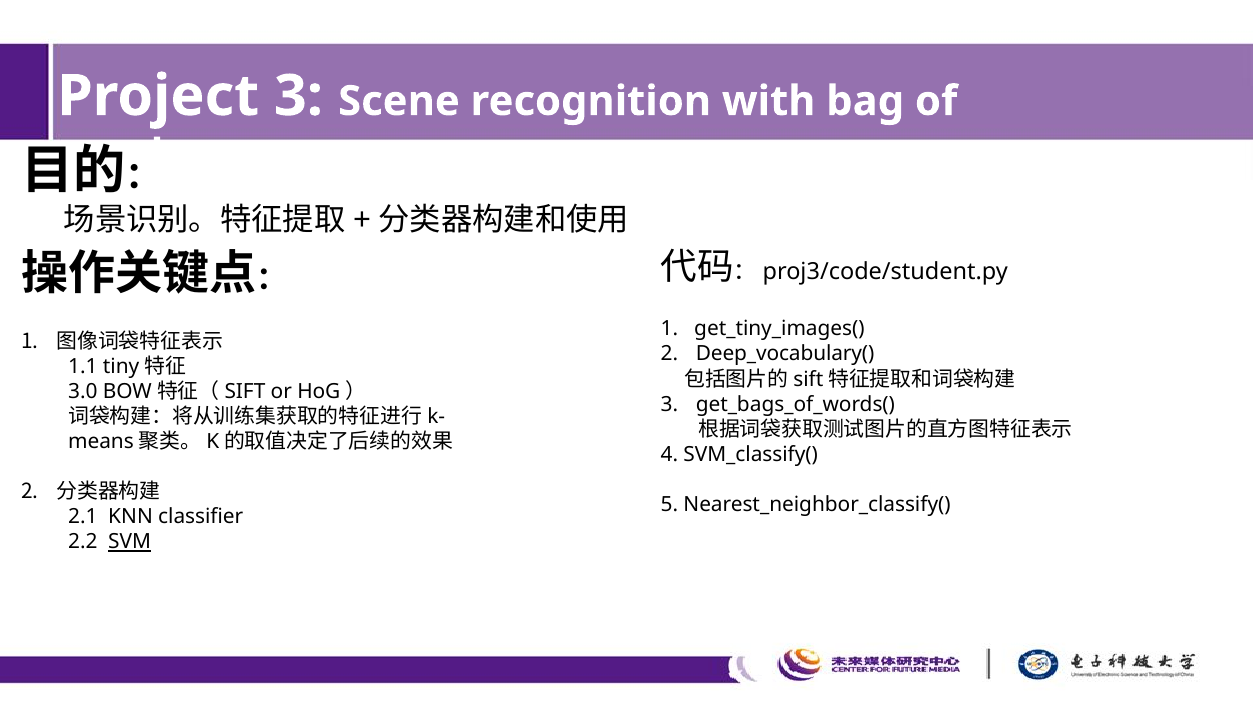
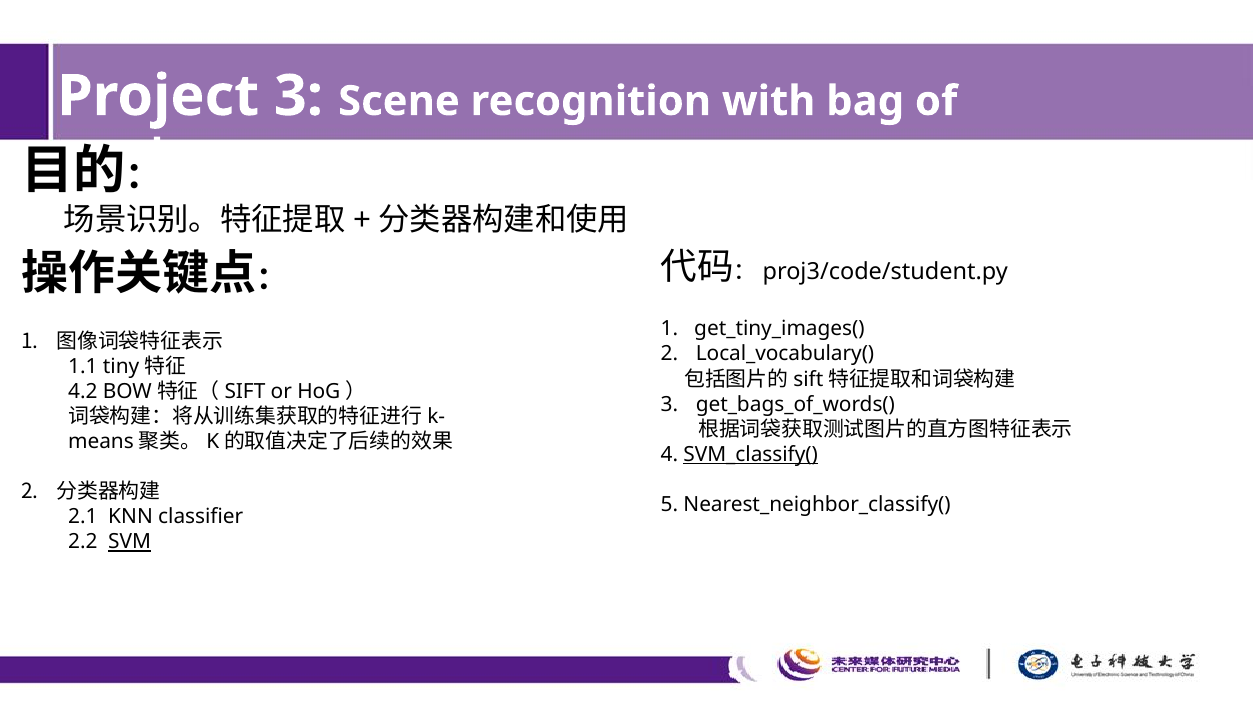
Deep_vocabulary(: Deep_vocabulary( -> Local_vocabulary( (785, 354)
3.0: 3.0 -> 4.2 (83, 392)
SVM_classify( underline: none -> present (751, 454)
